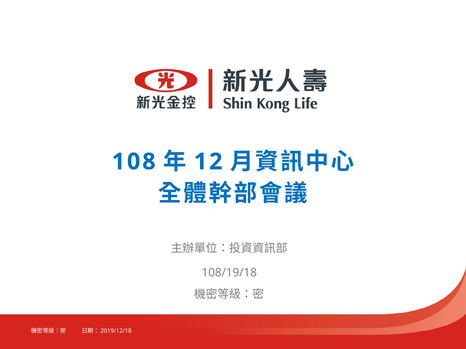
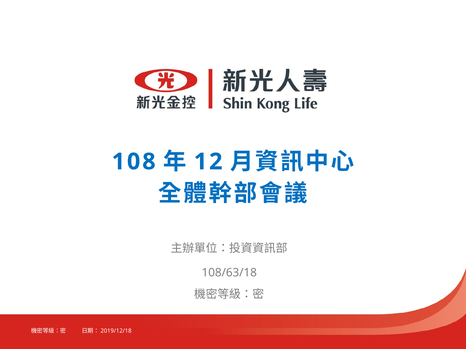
108/19/18: 108/19/18 -> 108/63/18 (229, 273)
